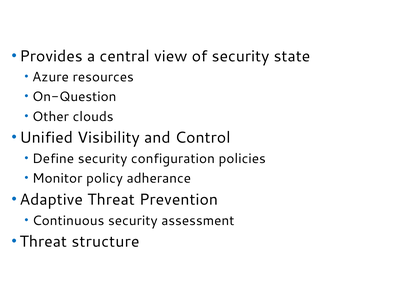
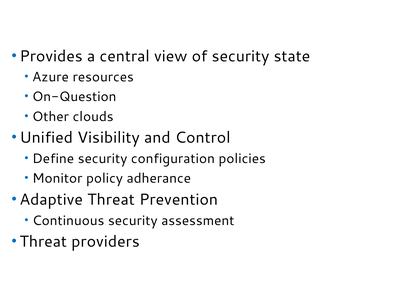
structure: structure -> providers (106, 242)
